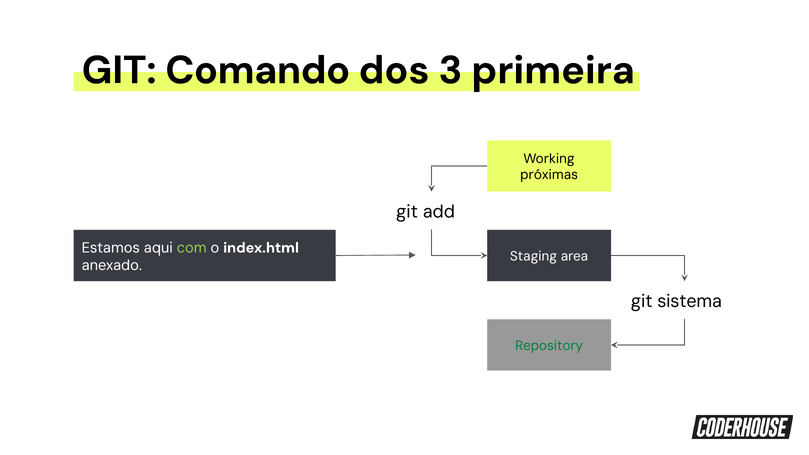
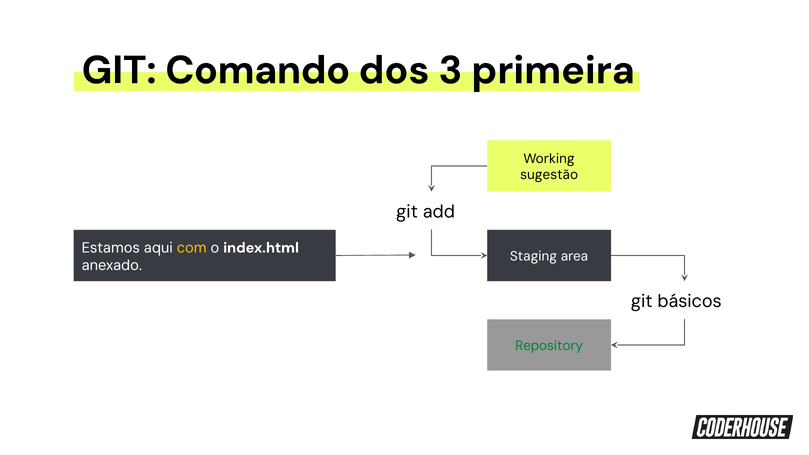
próximas: próximas -> sugestão (549, 175)
com colour: light green -> yellow (192, 248)
sistema: sistema -> básicos (690, 301)
